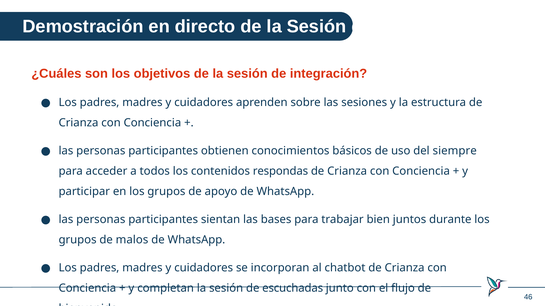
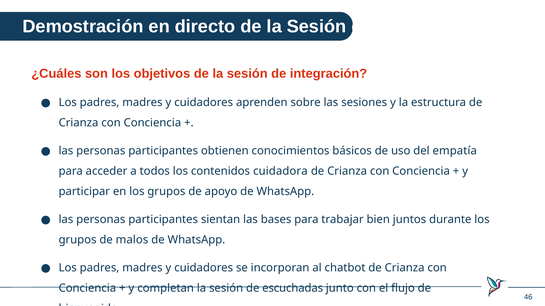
siempre: siempre -> empatía (455, 151)
respondas: respondas -> cuidadora (280, 171)
